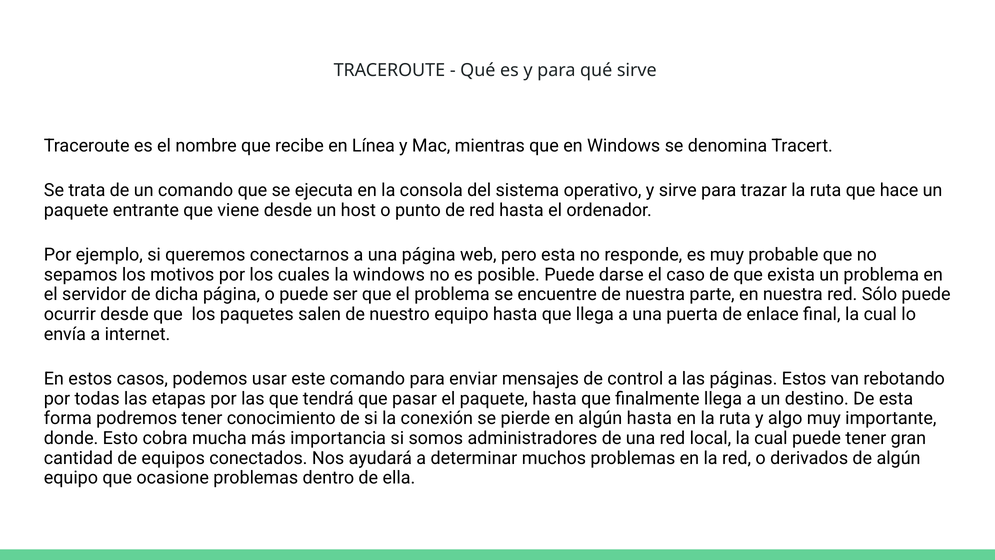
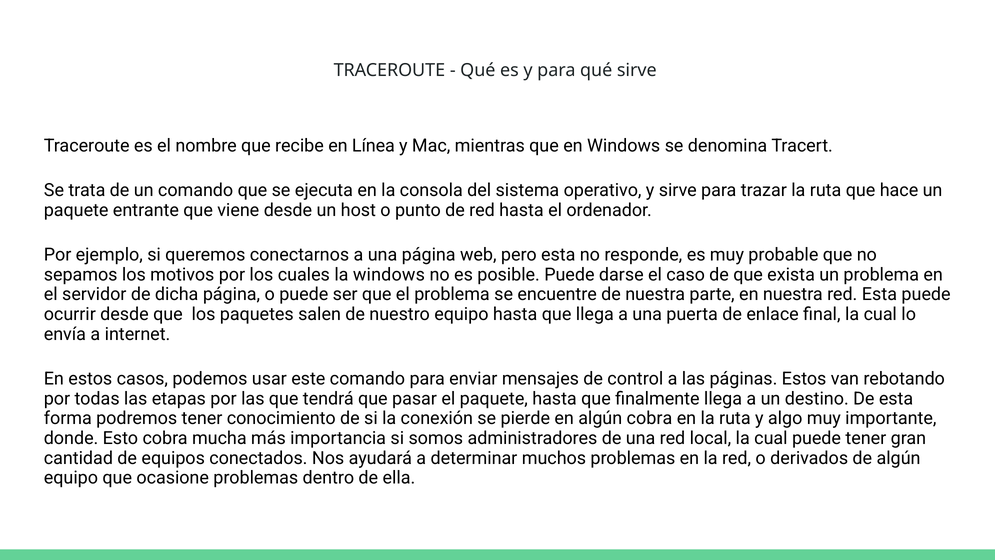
red Sólo: Sólo -> Esta (879, 294)
algún hasta: hasta -> cobra (649, 418)
